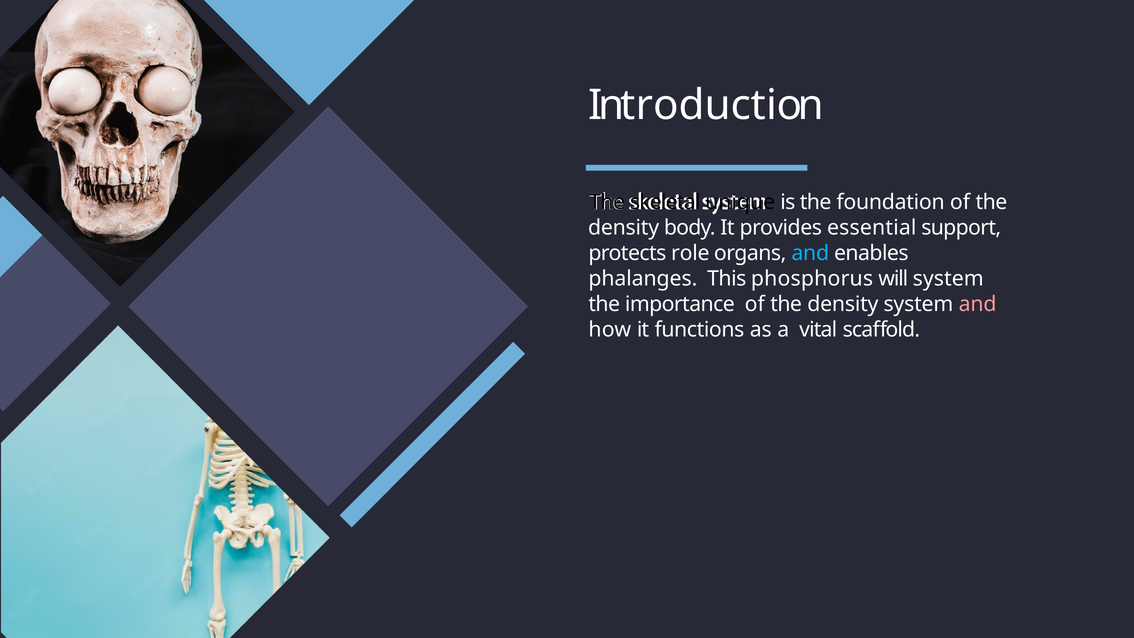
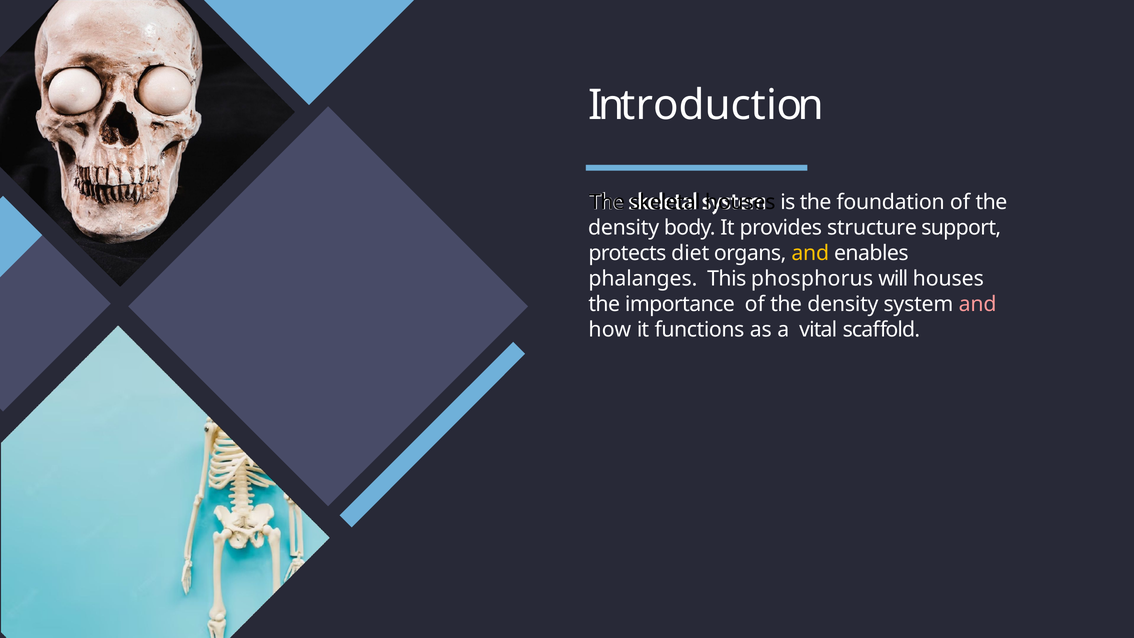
skeletal unique: unique -> houses (740, 202)
essential: essential -> structure (872, 228)
role: role -> diet (690, 253)
and colour: light blue -> yellow (810, 253)
will system: system -> houses (948, 279)
